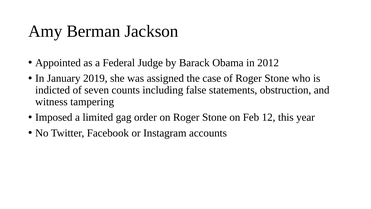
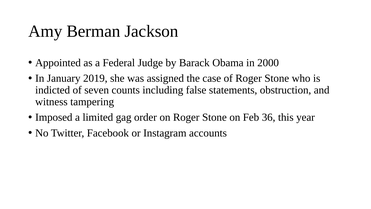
2012: 2012 -> 2000 (268, 63)
12: 12 -> 36 (269, 117)
